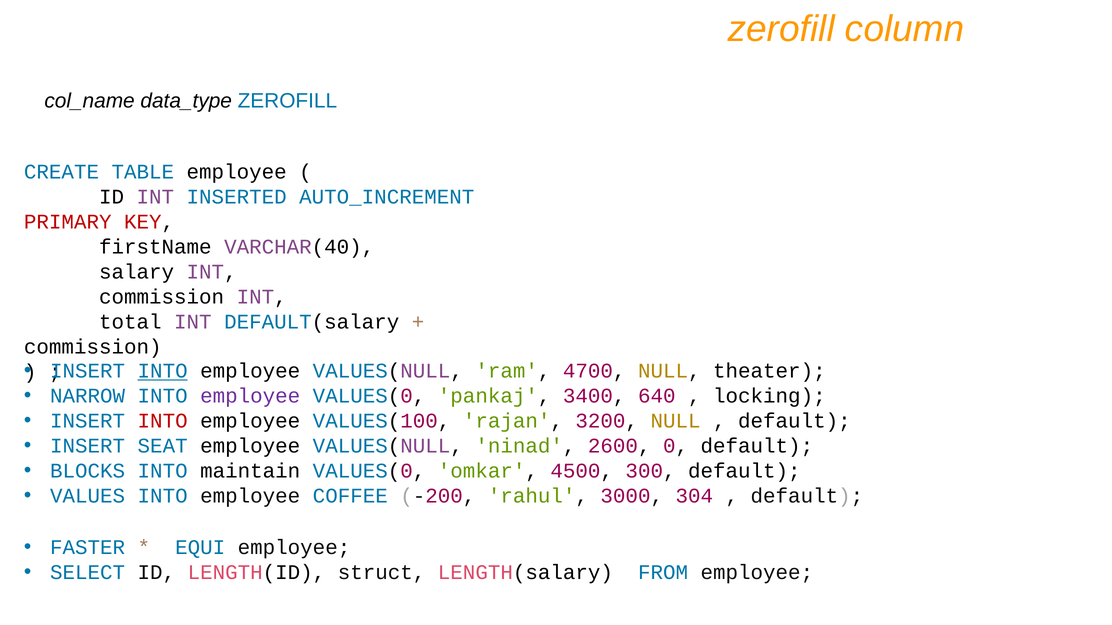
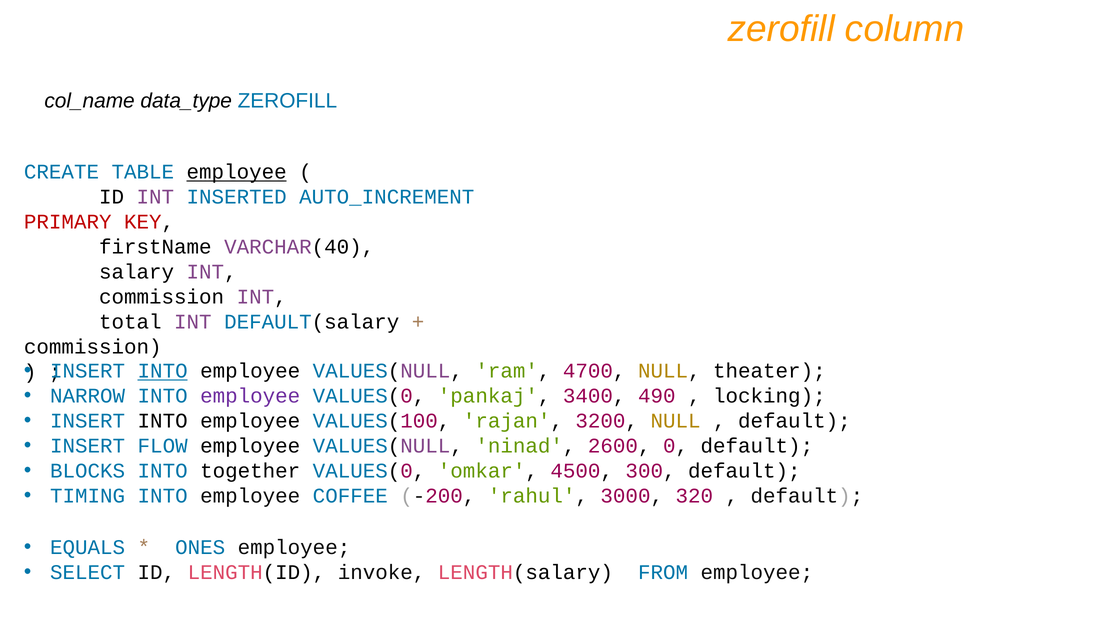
employee underline: none -> present (237, 172)
640: 640 -> 490 (657, 396)
INTO colour: red -> black (163, 421)
SEAT: SEAT -> FLOW (163, 446)
maintain: maintain -> together (250, 471)
VALUES: VALUES -> TIMING (88, 496)
304: 304 -> 320 (694, 496)
FASTER: FASTER -> EQUALS (88, 548)
EQUI: EQUI -> ONES (200, 548)
struct: struct -> invoke (382, 573)
